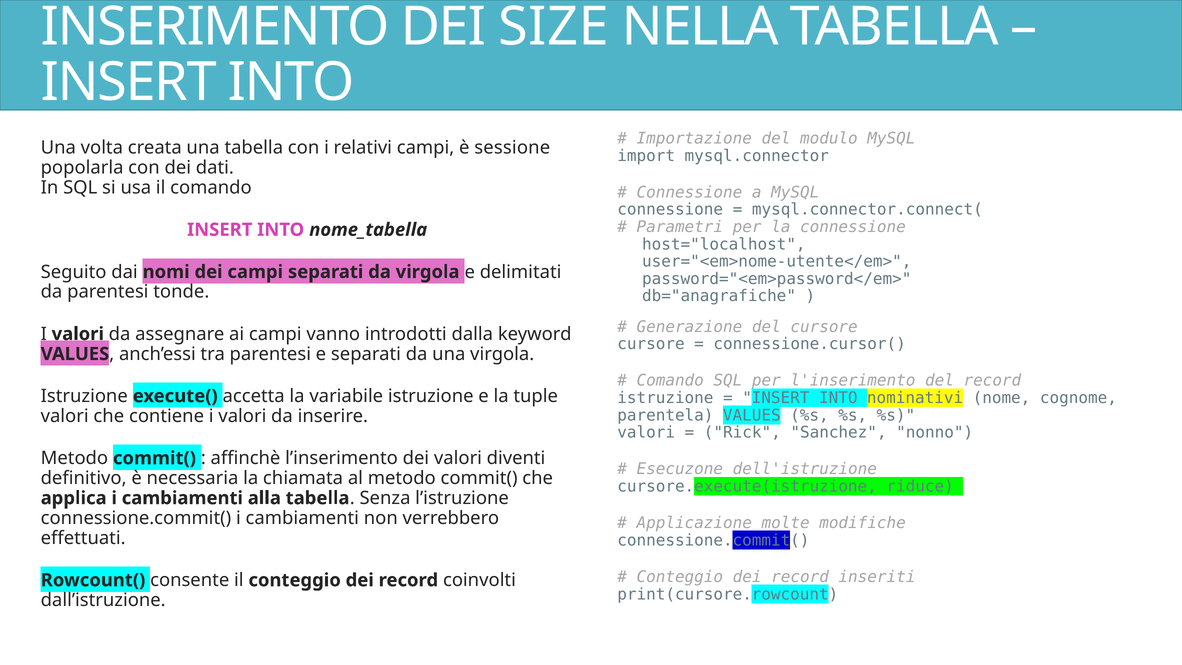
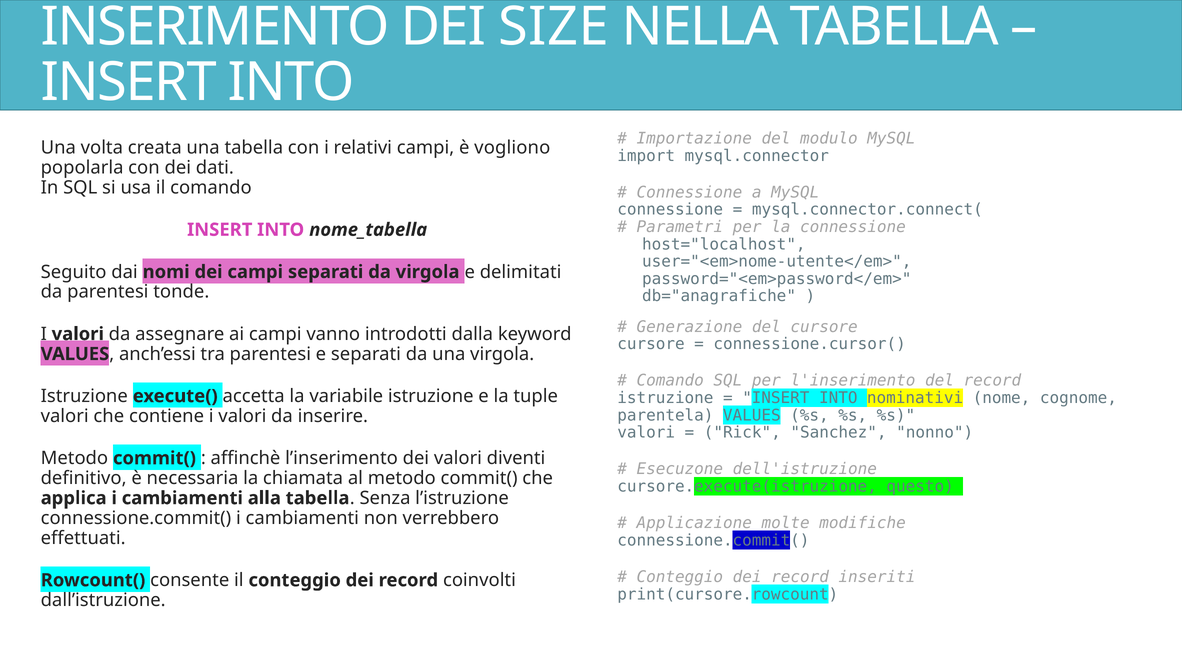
sessione: sessione -> vogliono (512, 148)
riduce: riduce -> questo (920, 486)
